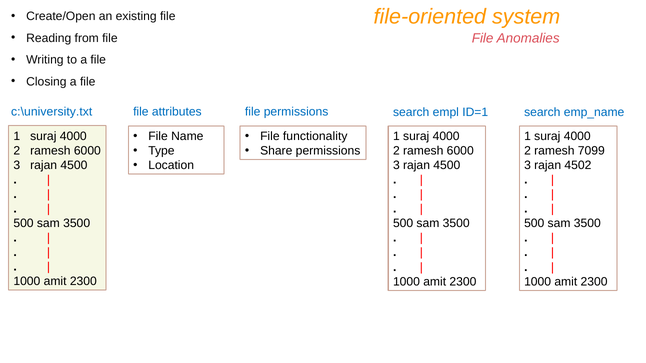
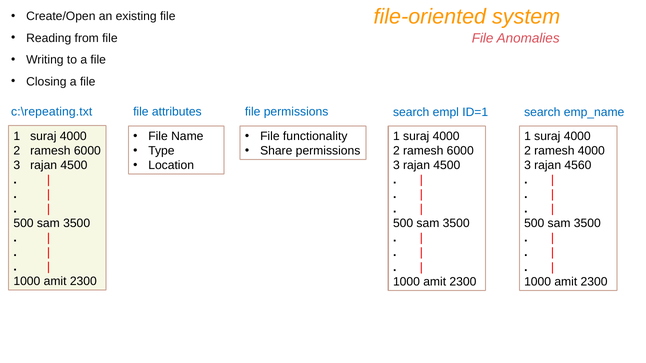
c:\university.txt: c:\university.txt -> c:\repeating.txt (52, 112)
ramesh 7099: 7099 -> 4000 (591, 151)
4502: 4502 -> 4560 (578, 166)
